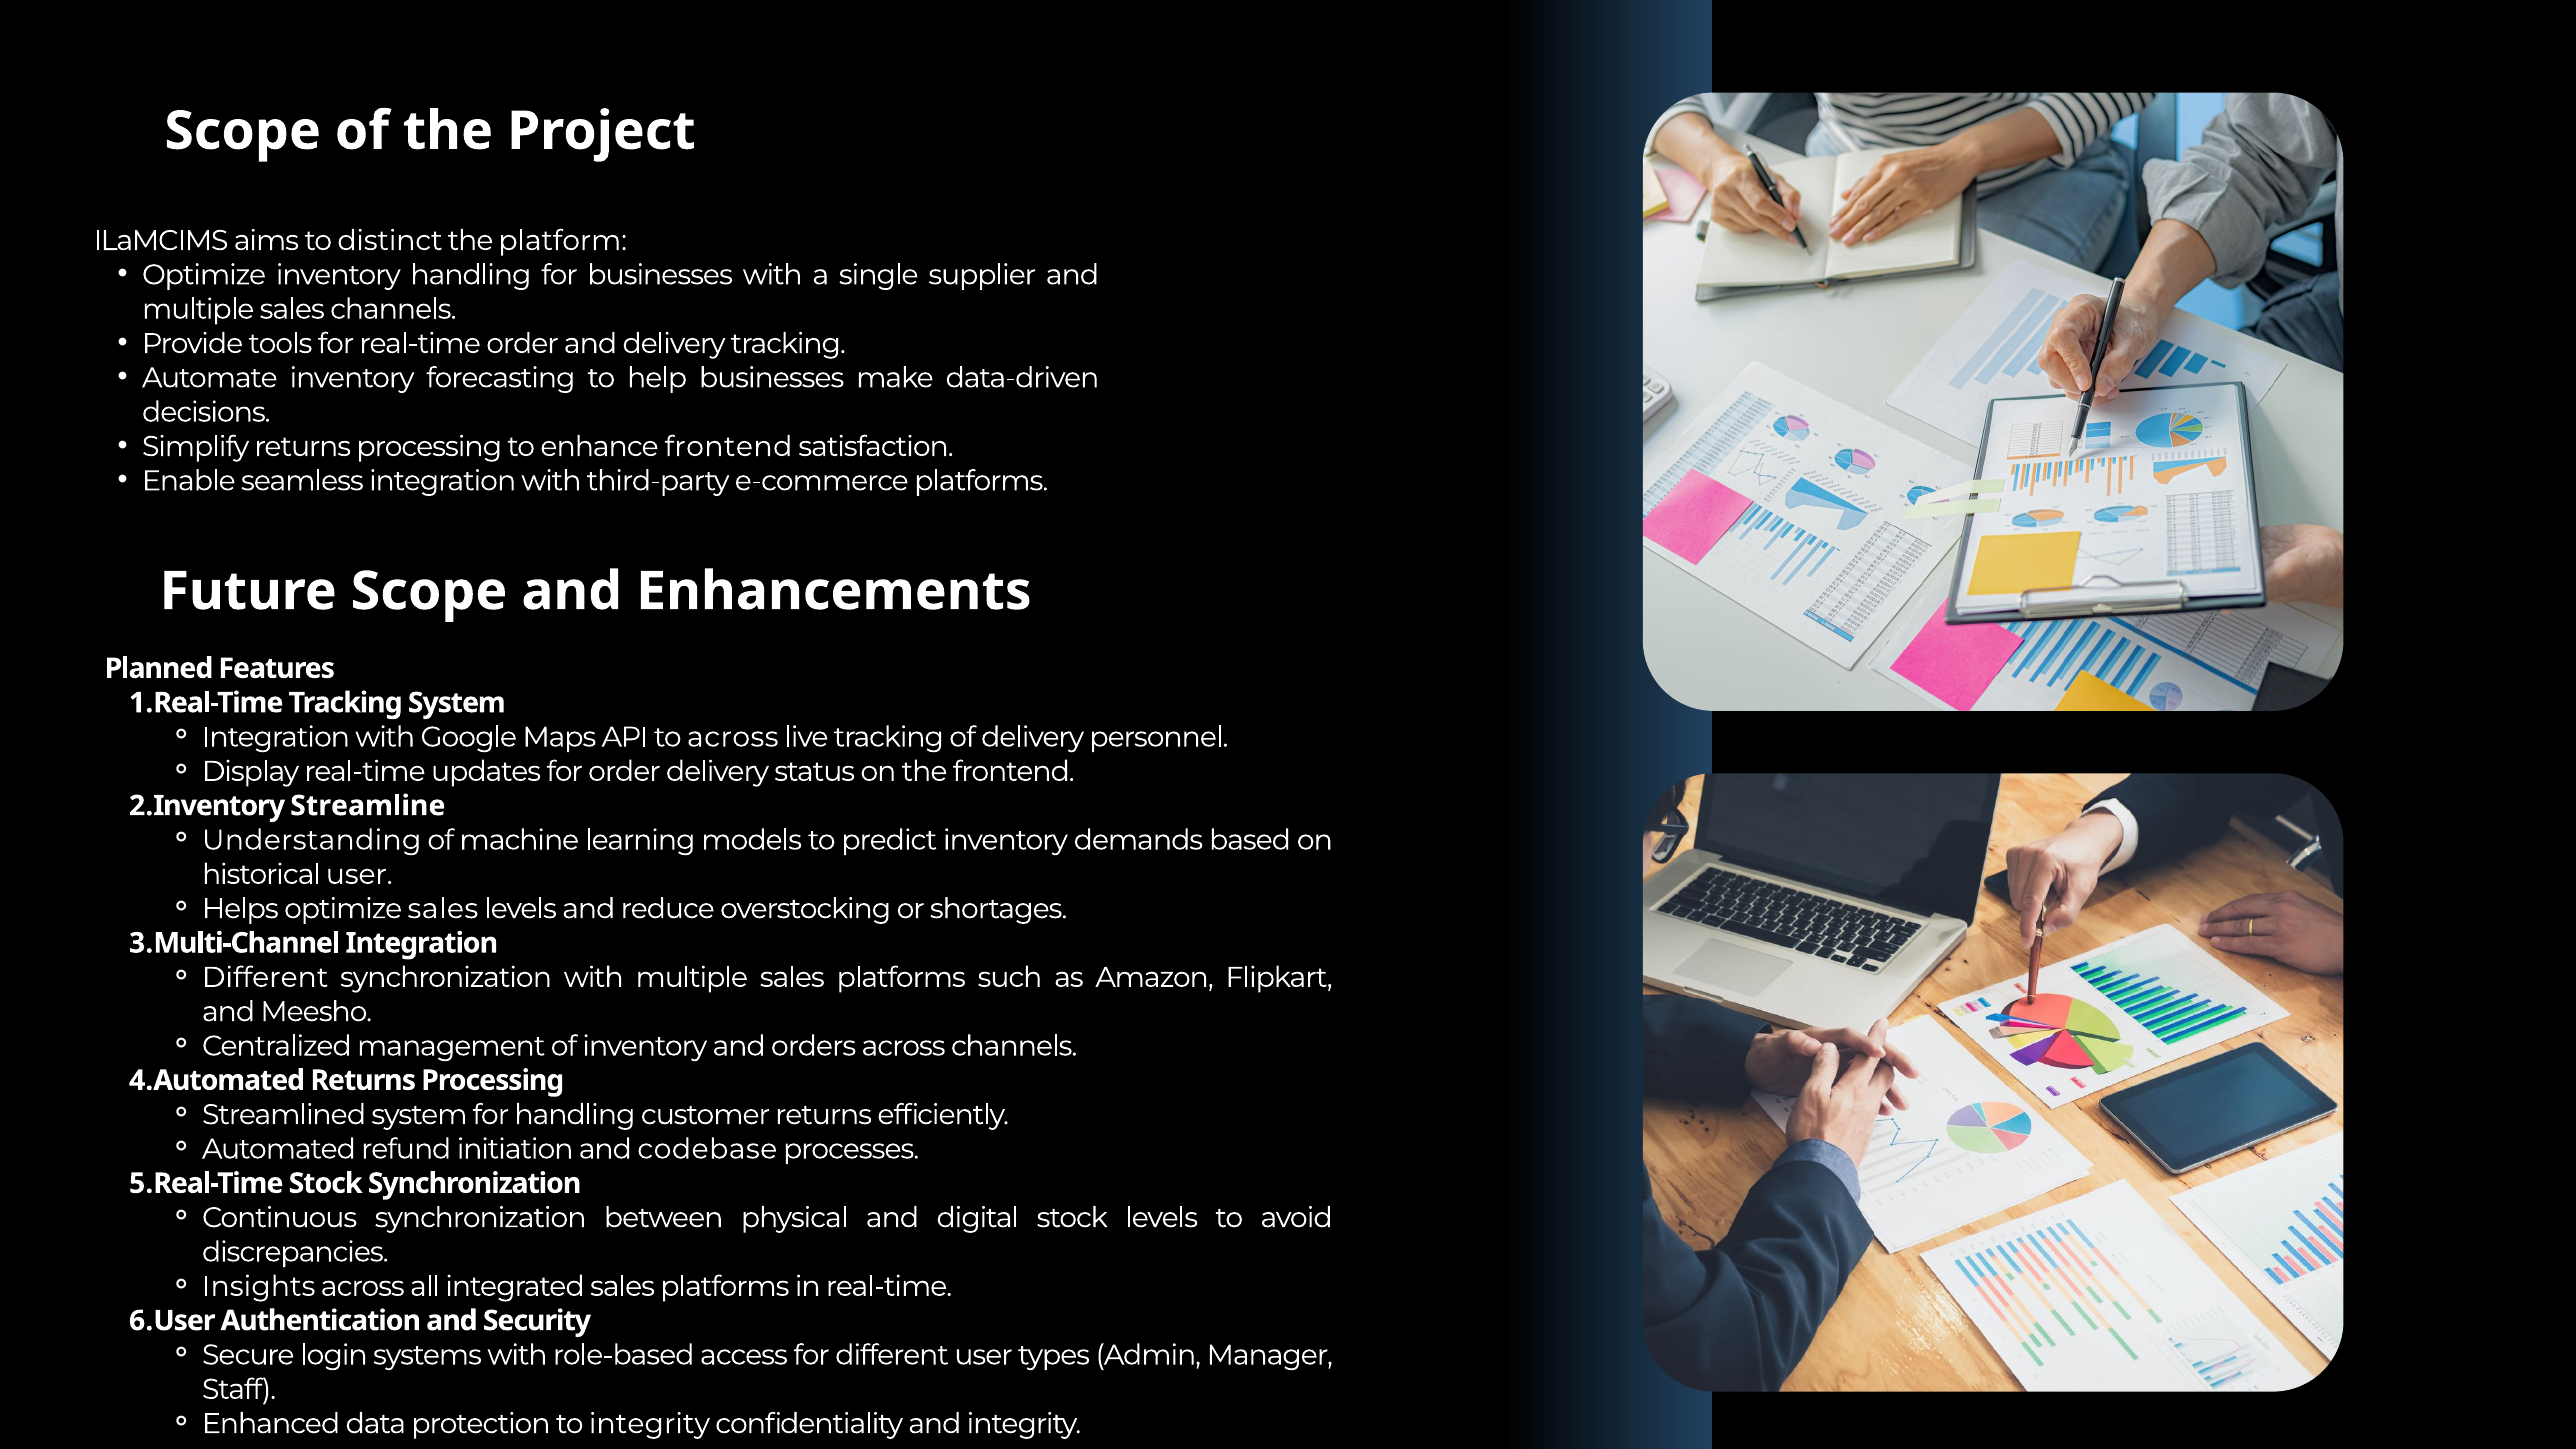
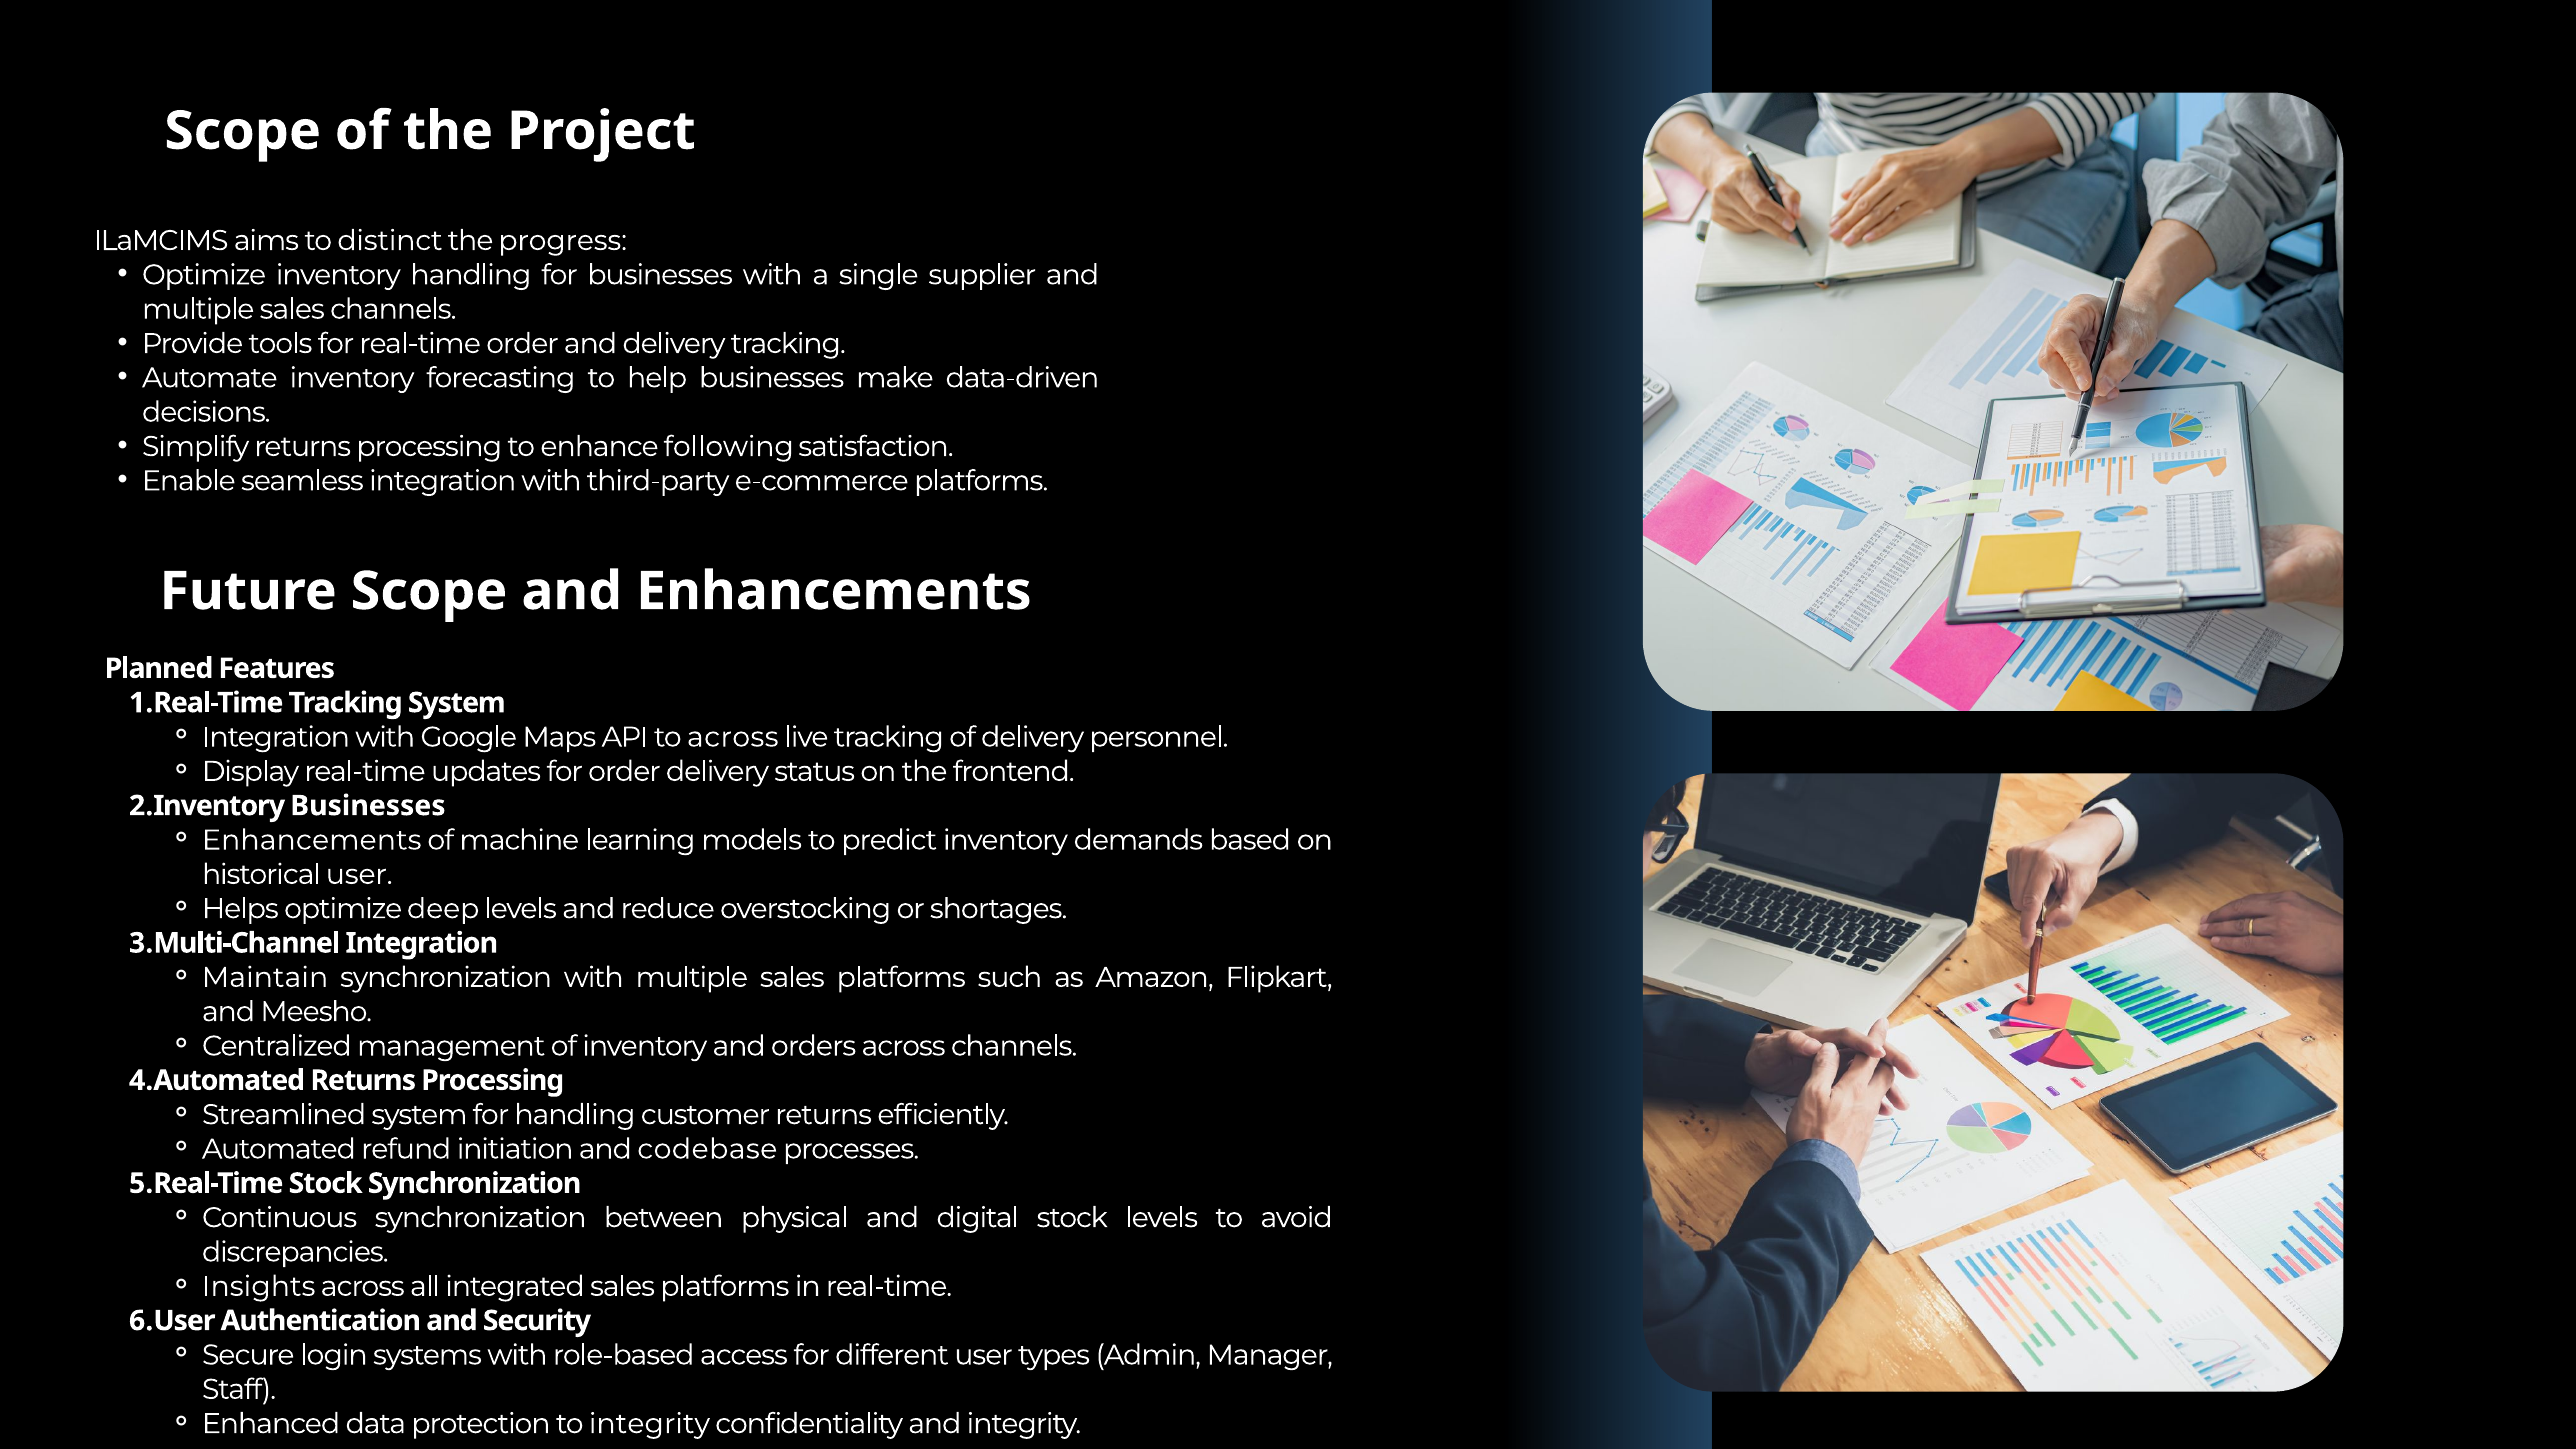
platform: platform -> progress (563, 241)
enhance frontend: frontend -> following (729, 447)
Streamline: Streamline -> Businesses (368, 806)
Understanding: Understanding -> Enhancements (312, 840)
optimize sales: sales -> deep (443, 909)
Different: Different -> Maintain (265, 977)
